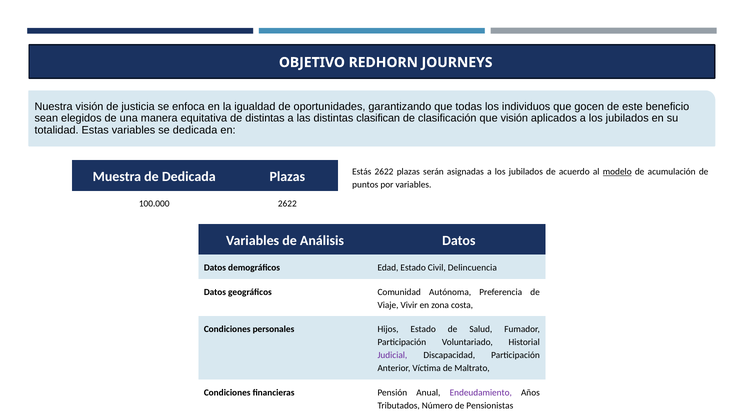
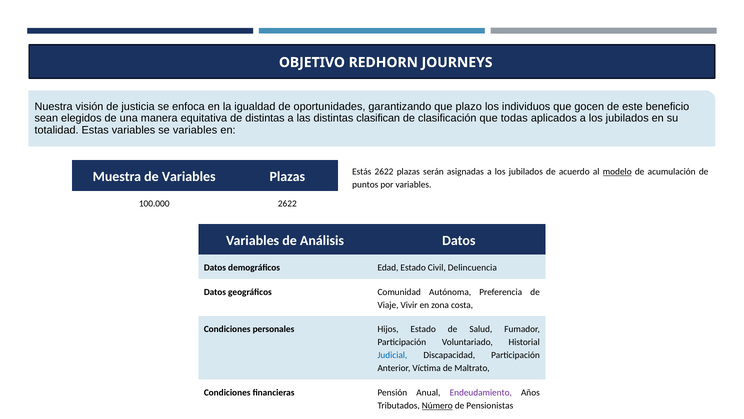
todas: todas -> plazo (469, 106)
que visión: visión -> todas (514, 118)
se dedicada: dedicada -> variables (195, 130)
de Dedicada: Dedicada -> Variables (189, 177)
Judicial colour: purple -> blue (392, 355)
Número underline: none -> present (437, 405)
